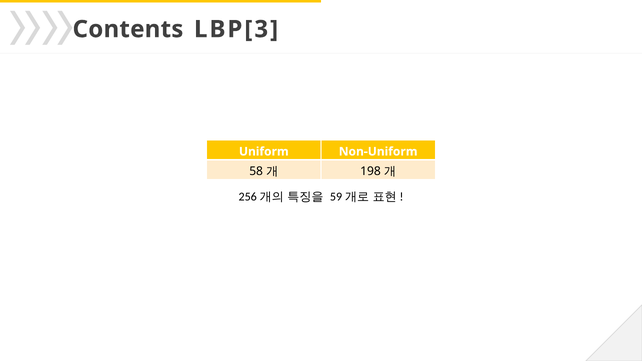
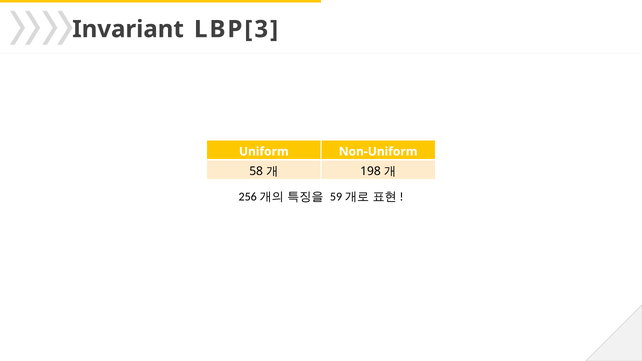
Contents: Contents -> Invariant (128, 29)
